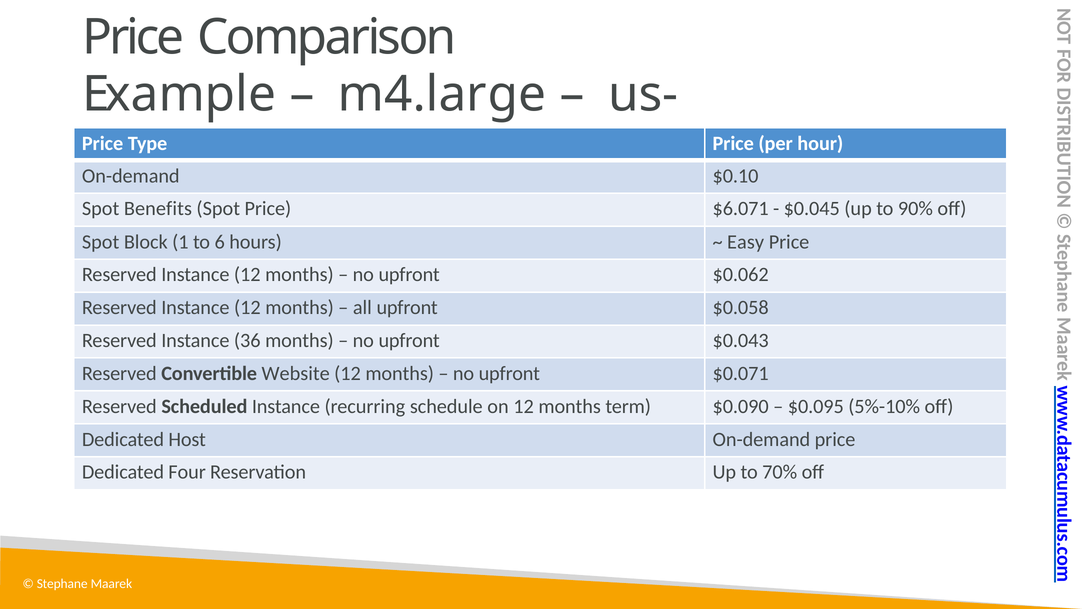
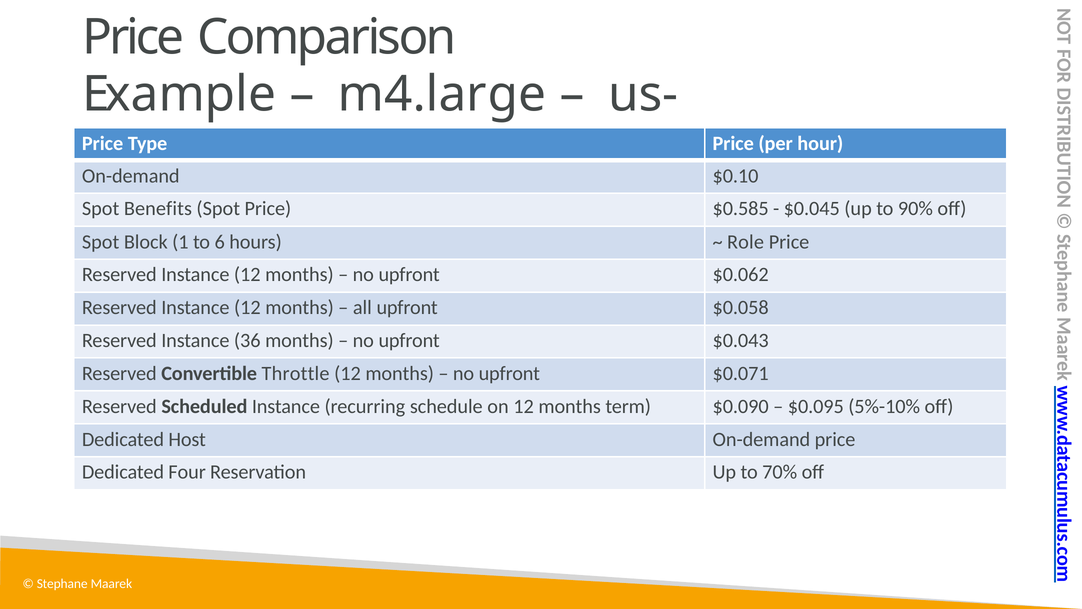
$6.071: $6.071 -> $0.585 (741, 209)
Easy: Easy -> Role (746, 242)
Website: Website -> Throttle (296, 373)
